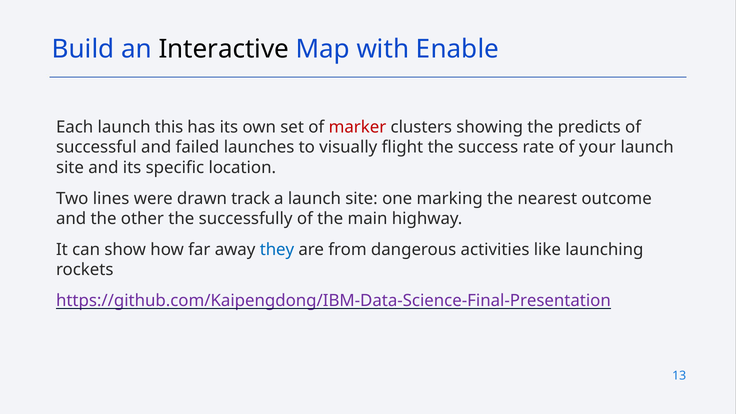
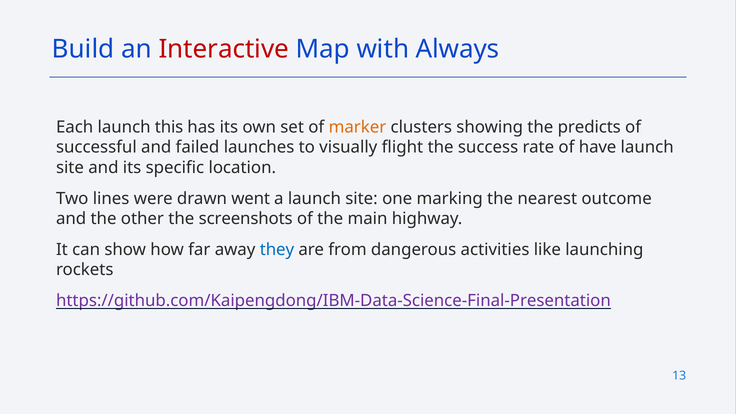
Interactive colour: black -> red (224, 49)
Enable: Enable -> Always (458, 49)
marker colour: red -> orange (357, 127)
your: your -> have (598, 147)
track: track -> went (251, 199)
successfully: successfully -> screenshots (246, 219)
